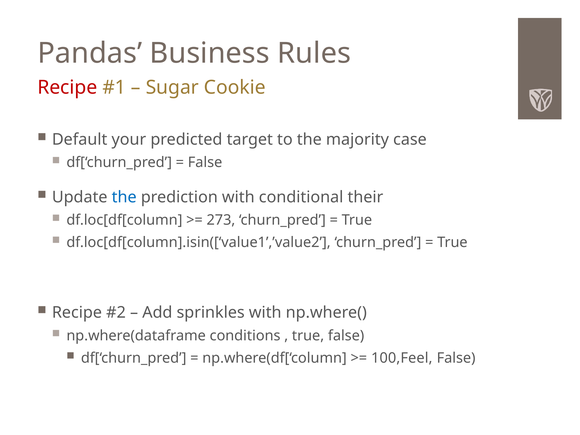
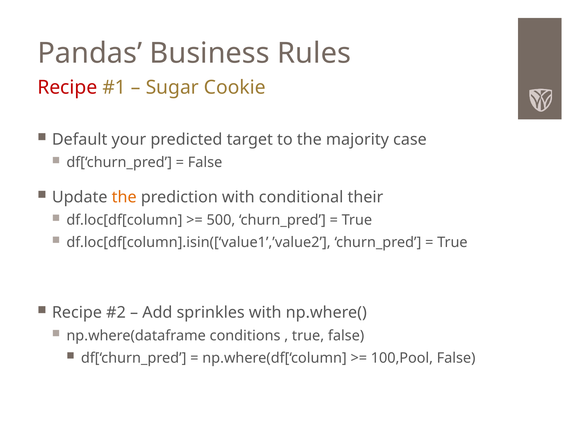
the colour: blue -> orange (124, 197)
273: 273 -> 500 (221, 220)
100,Feel: 100,Feel -> 100,Pool (402, 358)
